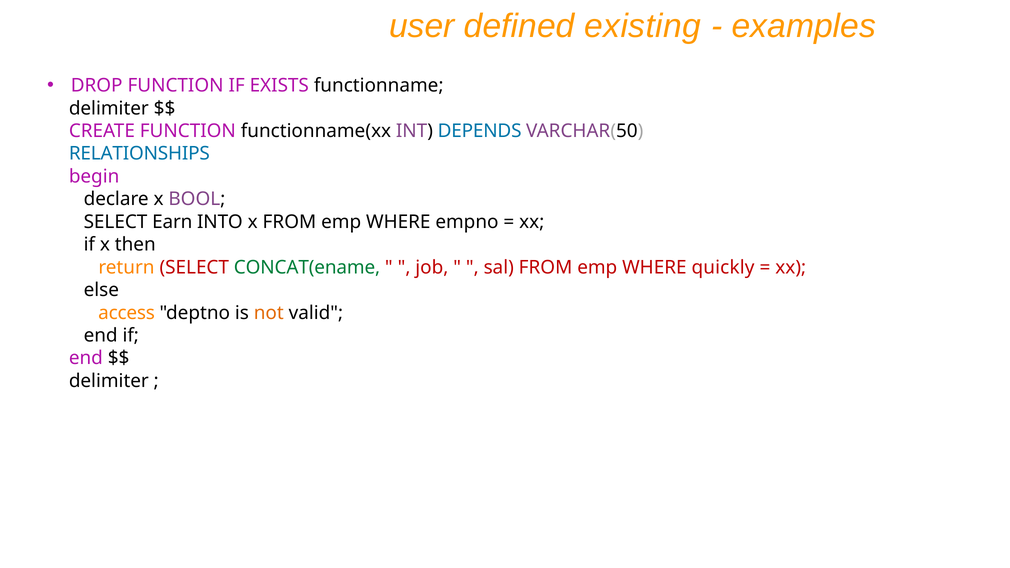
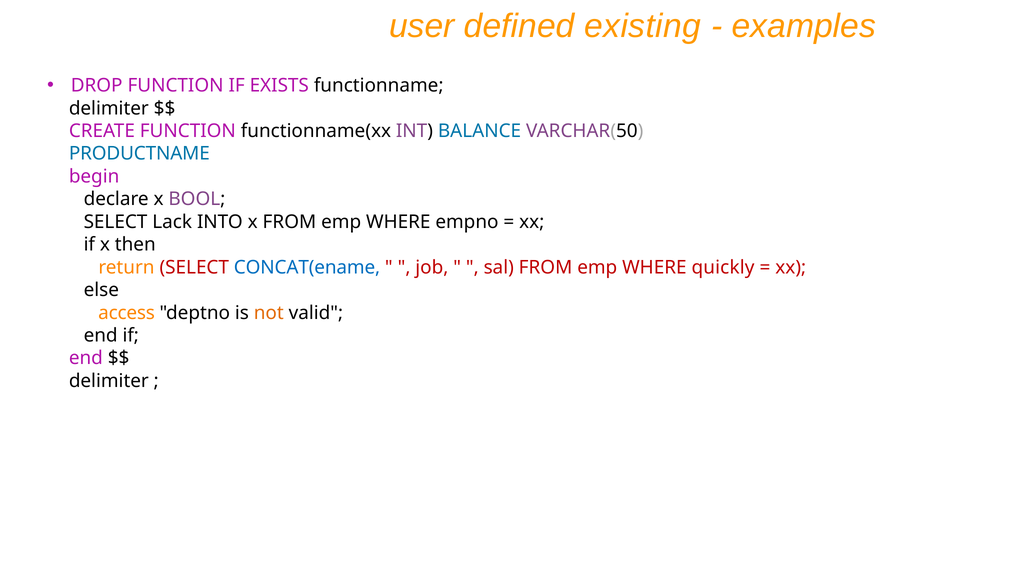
DEPENDS: DEPENDS -> BALANCE (480, 131)
RELATIONSHIPS: RELATIONSHIPS -> PRODUCTNAME (139, 154)
Earn: Earn -> Lack (172, 222)
CONCAT(ename colour: green -> blue (307, 267)
